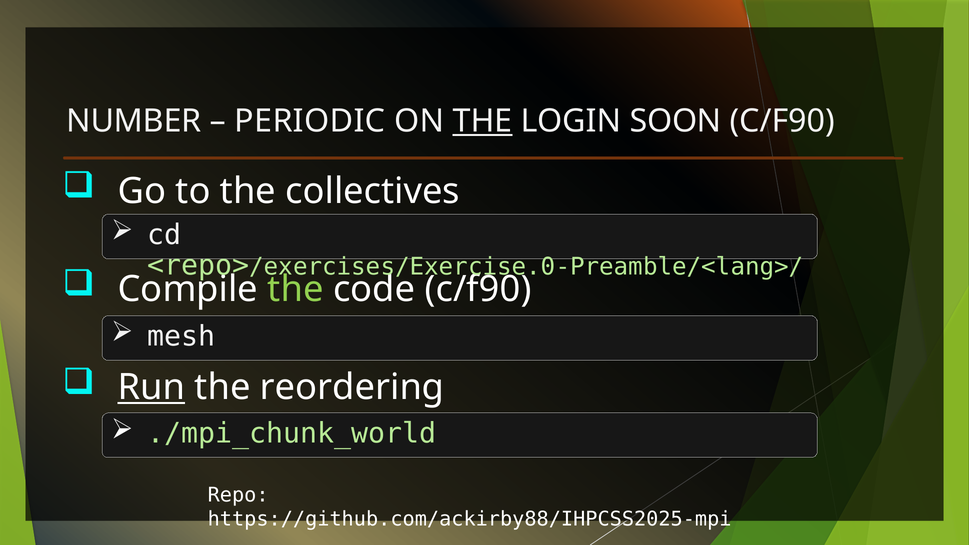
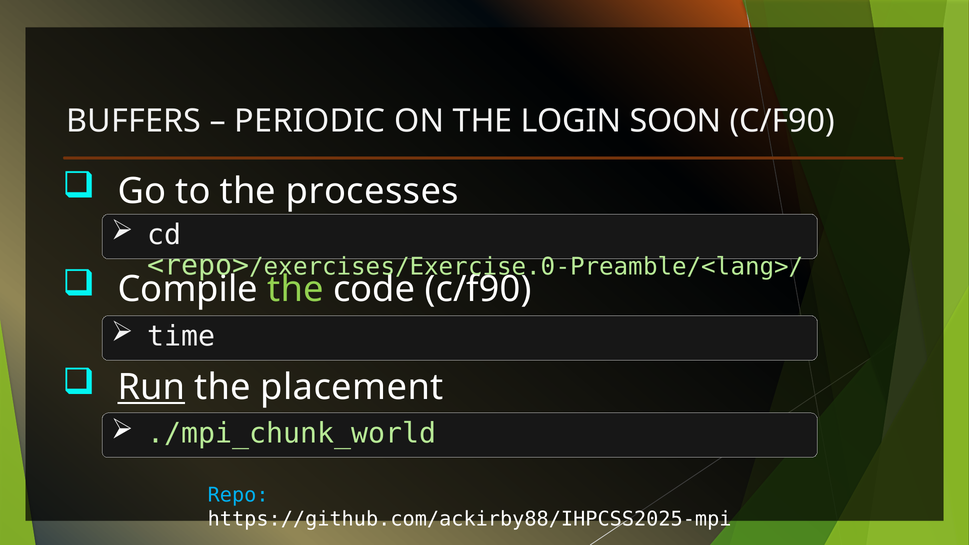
NUMBER: NUMBER -> BUFFERS (134, 121)
THE underline: present -> none (483, 121)
collectives: collectives -> processes (372, 191)
mesh: mesh -> time (181, 336)
reordering: reordering -> placement (352, 387)
Repo colour: white -> light blue (238, 495)
